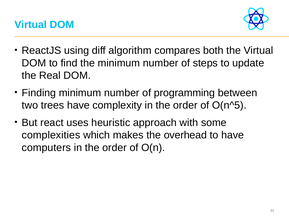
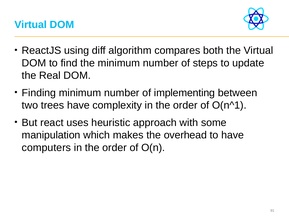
programming: programming -> implementing (184, 93)
O(n^5: O(n^5 -> O(n^1 (229, 106)
complexities: complexities -> manipulation (51, 136)
